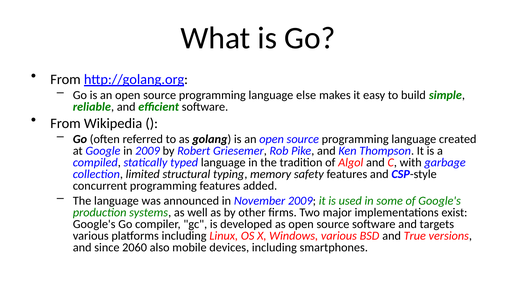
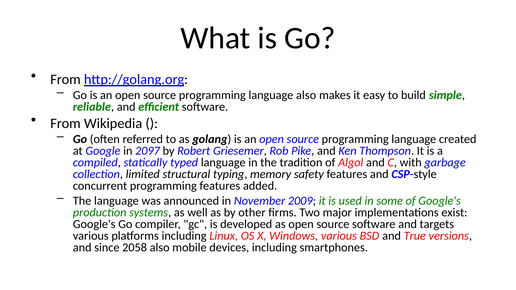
language else: else -> also (306, 95)
in 2009: 2009 -> 2097 (148, 151)
2060: 2060 -> 2058 (135, 248)
